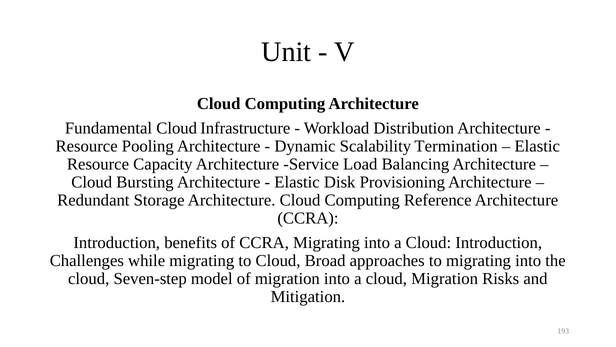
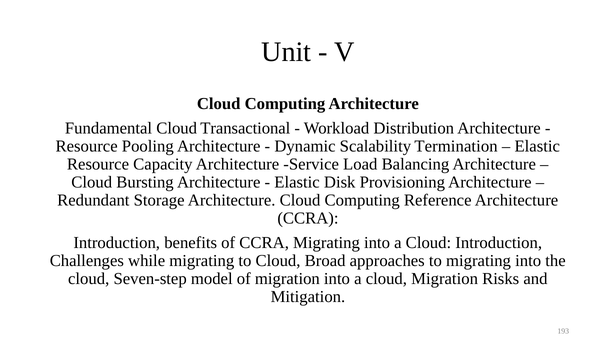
Infrastructure: Infrastructure -> Transactional (245, 128)
